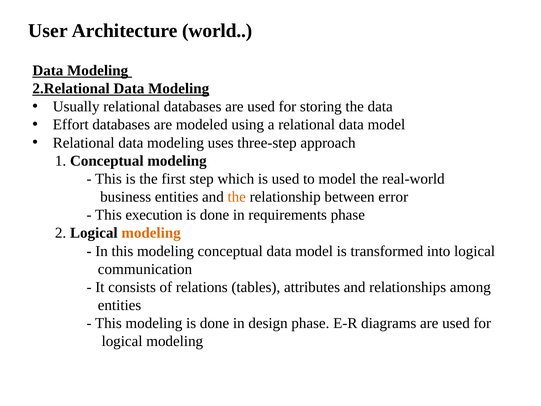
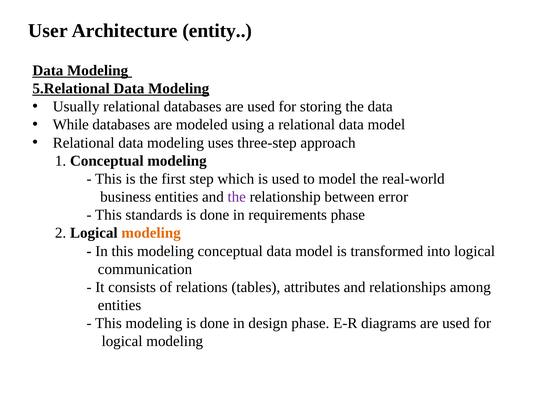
world: world -> entity (217, 31)
2.Relational: 2.Relational -> 5.Relational (71, 89)
Effort: Effort -> While (71, 125)
the colour: orange -> purple (237, 197)
execution: execution -> standards (154, 215)
